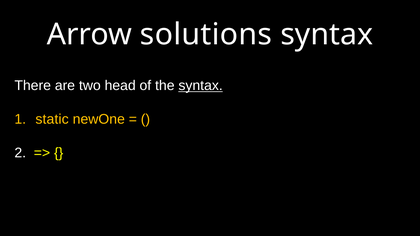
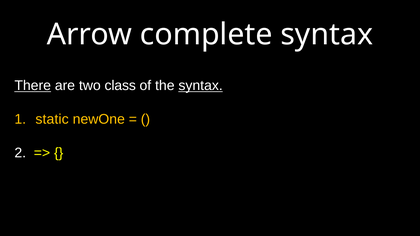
solutions: solutions -> complete (206, 34)
There underline: none -> present (33, 86)
head: head -> class (120, 86)
